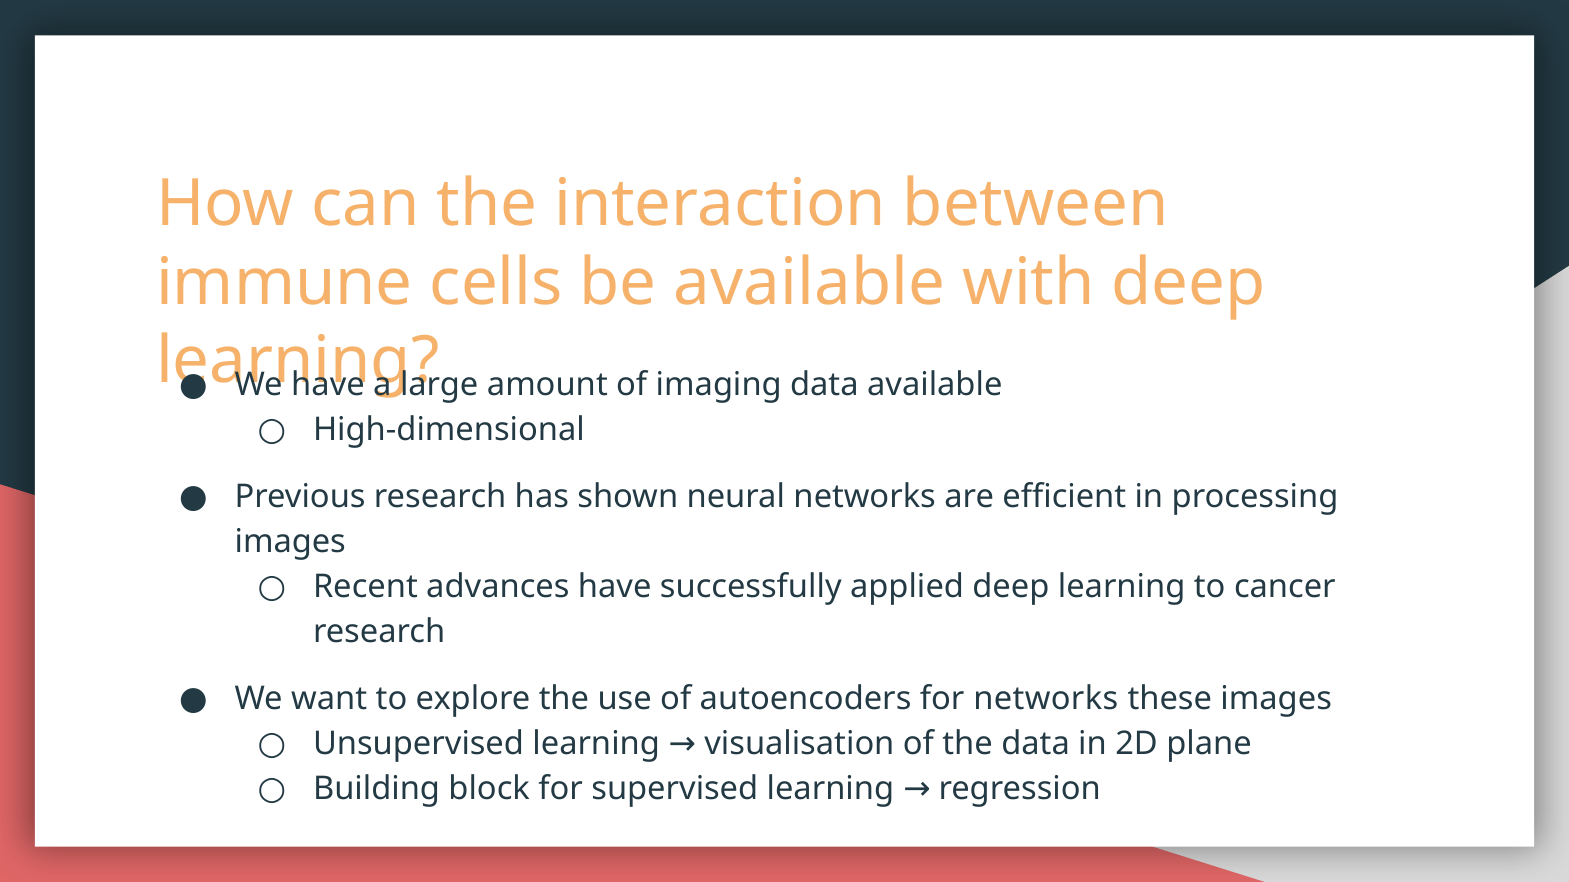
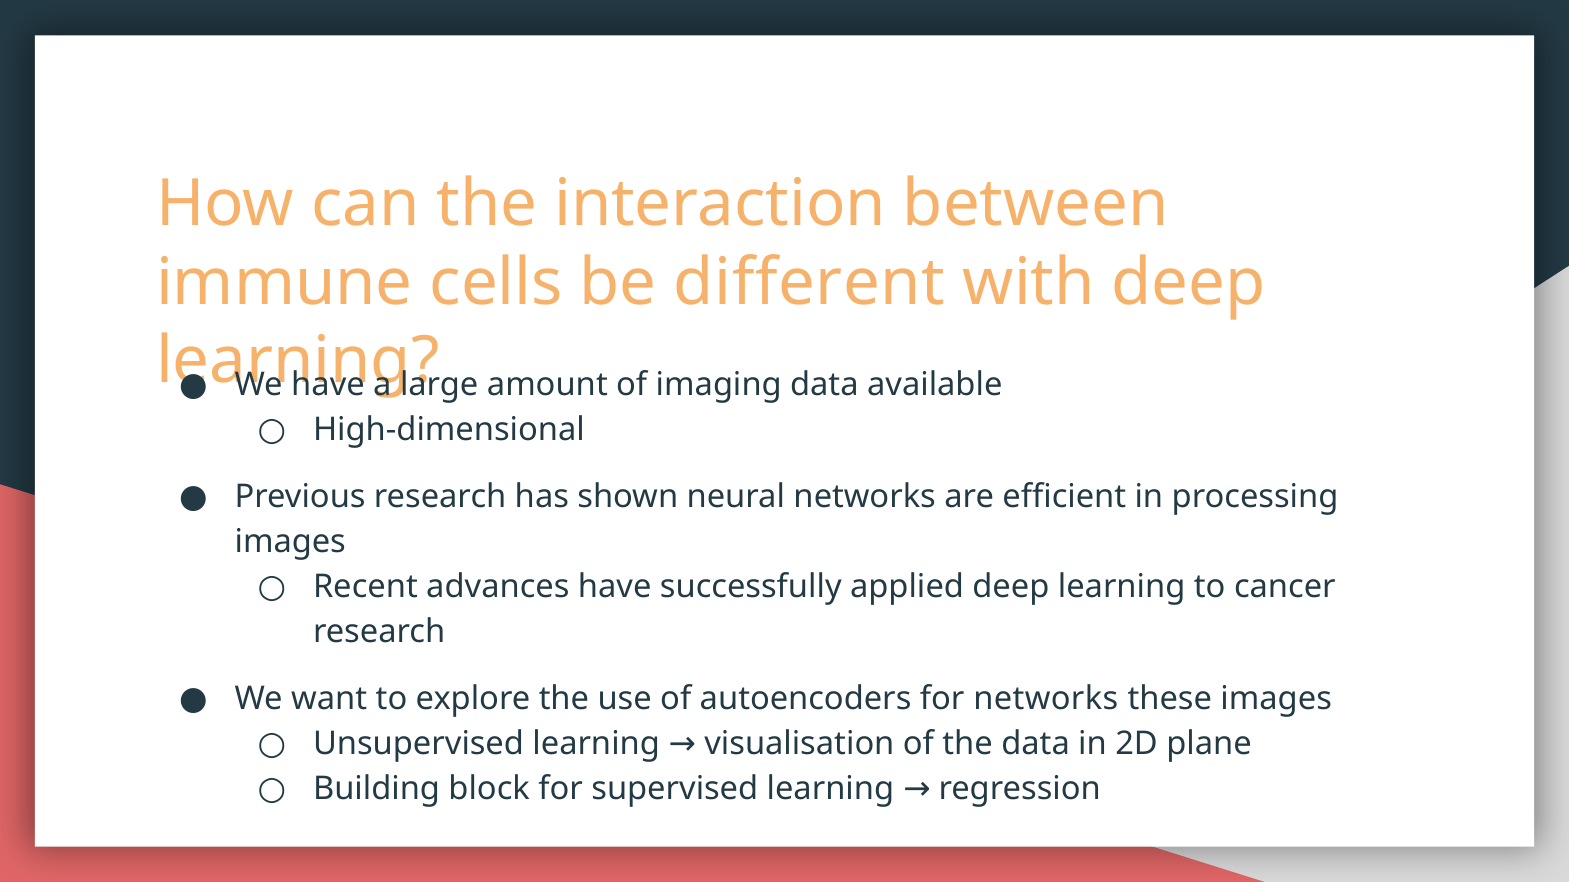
be available: available -> different (810, 283)
